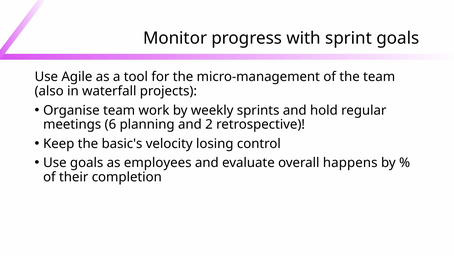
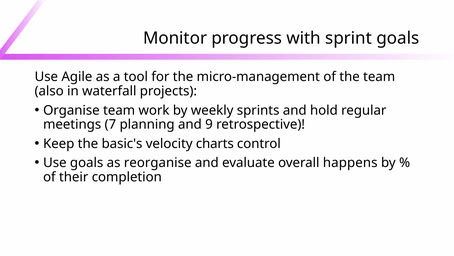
6: 6 -> 7 (110, 124)
2: 2 -> 9 (209, 124)
losing: losing -> charts (215, 143)
employees: employees -> reorganise (158, 162)
